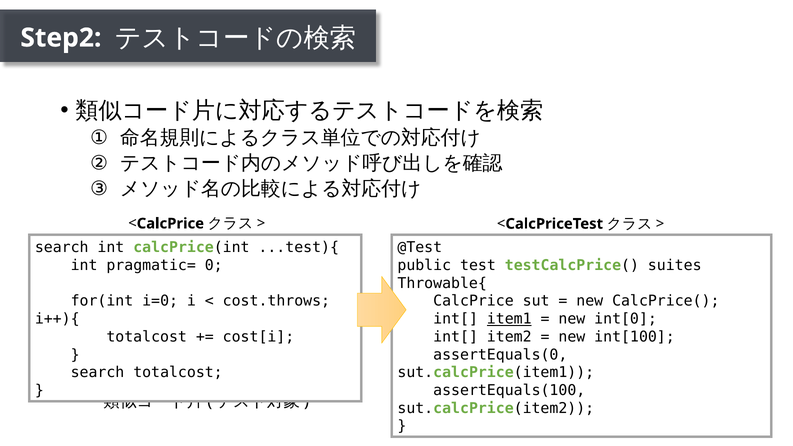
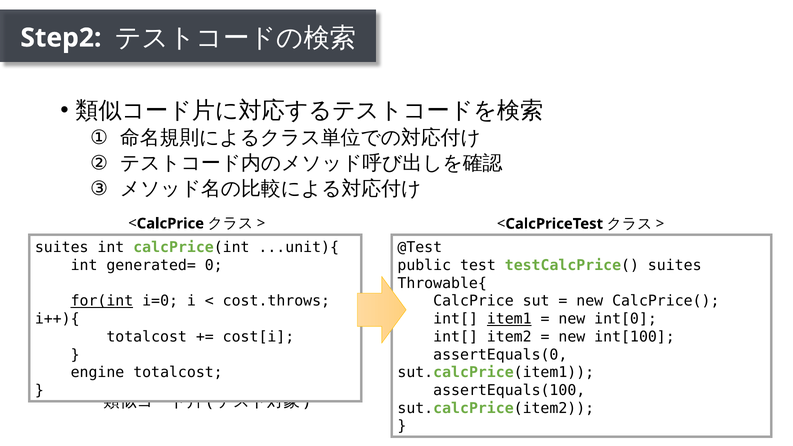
search: search -> suites (62, 248)
...test){: ...test){ -> ...unit){ (299, 248)
pragmatic=: pragmatic= -> generated= (151, 265)
for(int underline: none -> present (102, 301)
search: search -> engine (97, 372)
